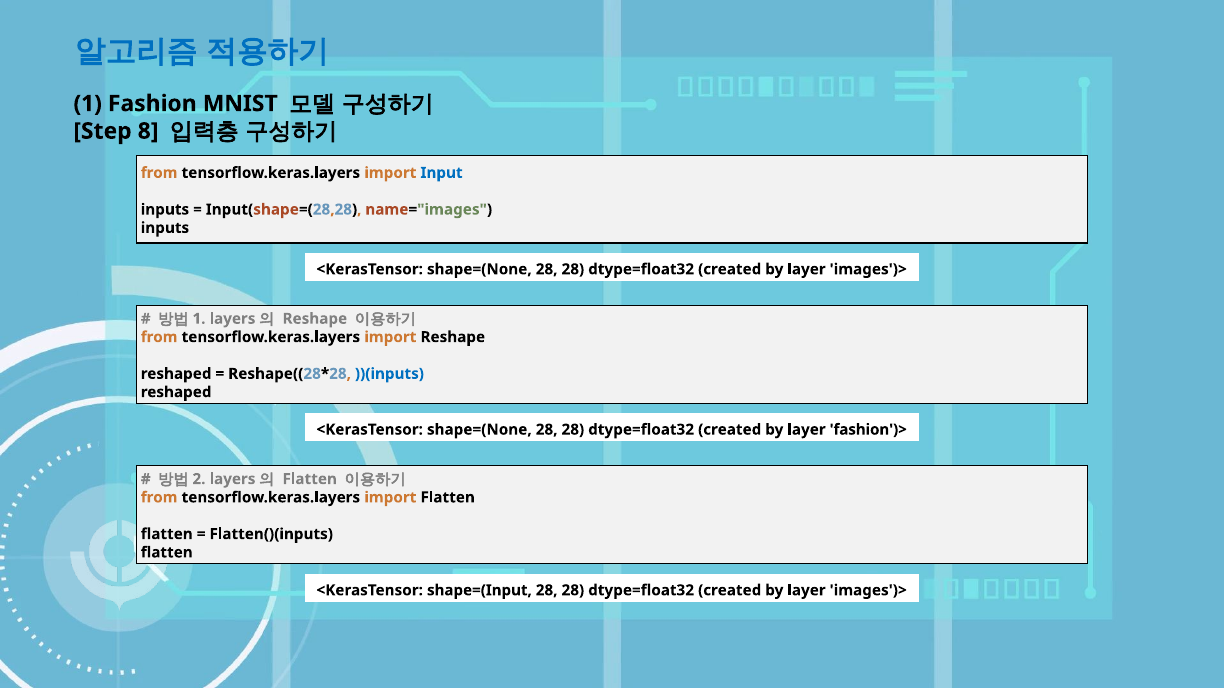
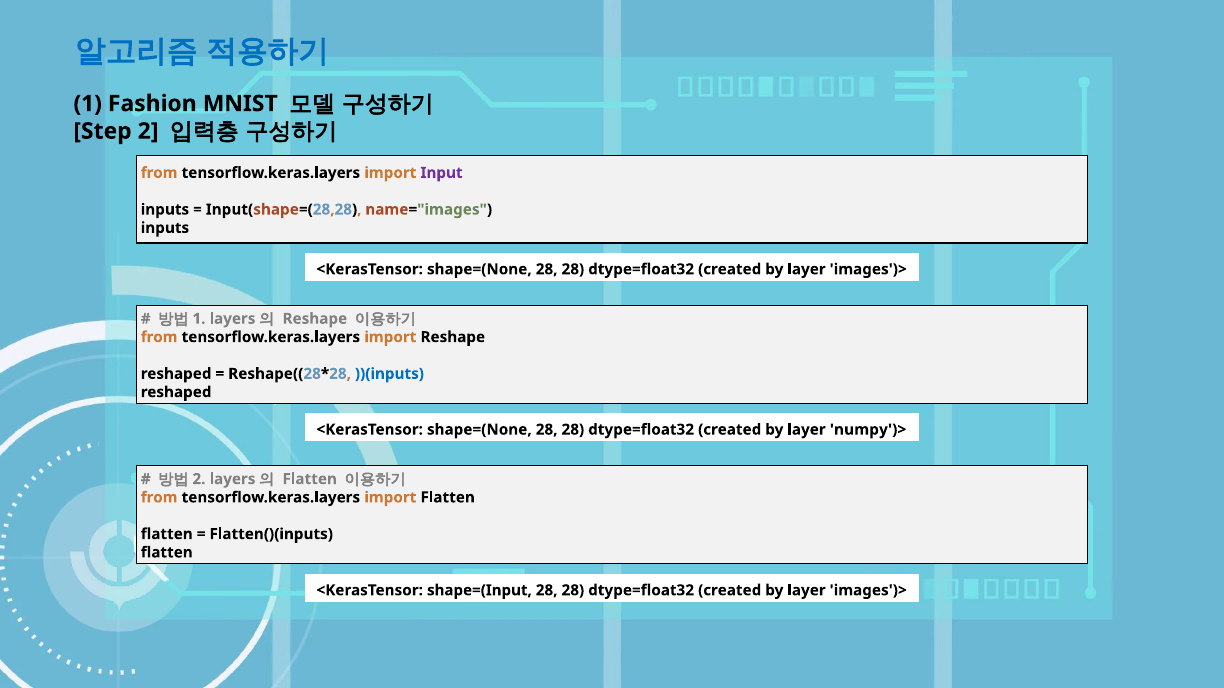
Step 8: 8 -> 2 (148, 131)
Input colour: blue -> purple (442, 173)
fashion')>: fashion')> -> numpy')> (868, 430)
